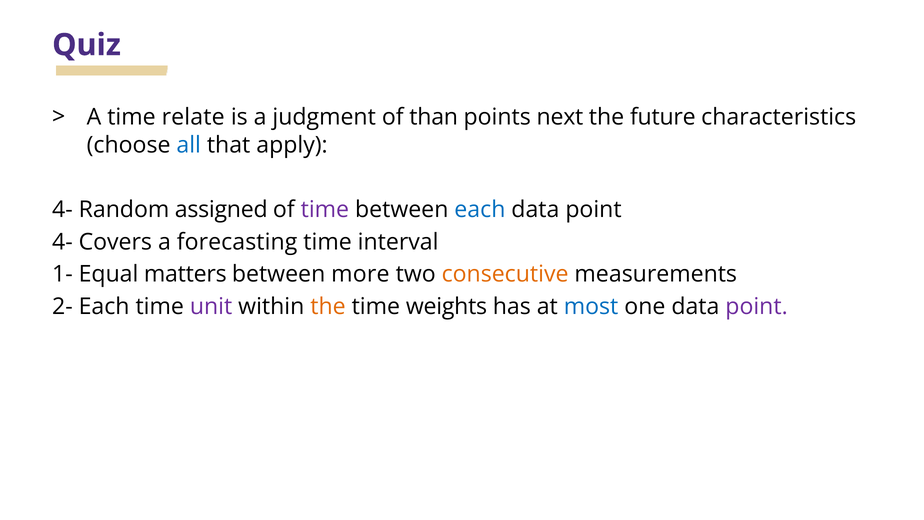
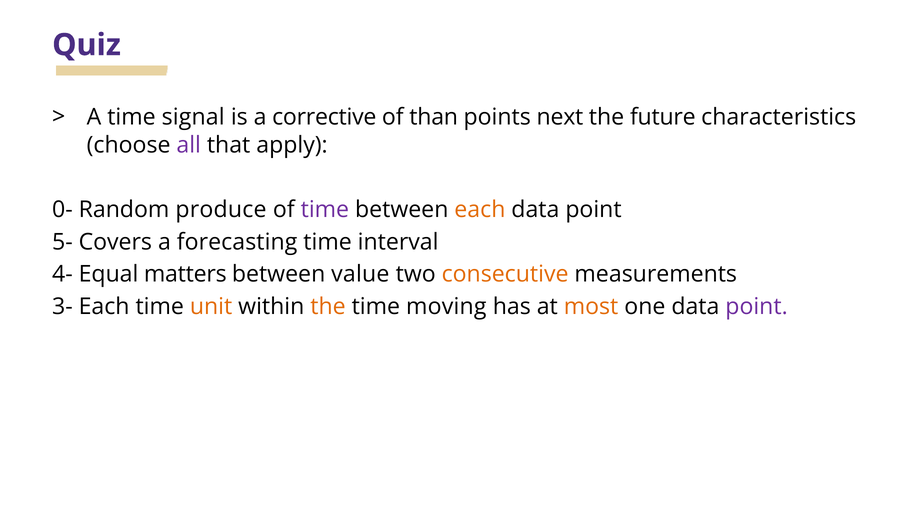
relate: relate -> signal (193, 117)
judgment: judgment -> corrective (324, 117)
all colour: blue -> purple (189, 145)
4-: 4- -> 0- (62, 209)
assigned: assigned -> produce (221, 209)
each colour: blue -> orange (480, 209)
4-: 4- -> 5- (62, 242)
1-: 1- -> 4- (62, 274)
more: more -> value (360, 274)
2-: 2- -> 3- (62, 306)
unit colour: purple -> orange (211, 306)
weights: weights -> moving (446, 306)
most colour: blue -> orange (591, 306)
